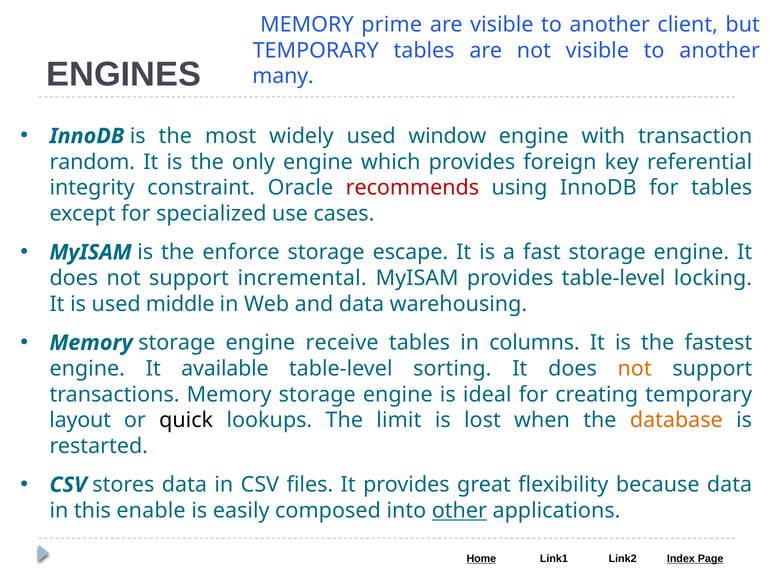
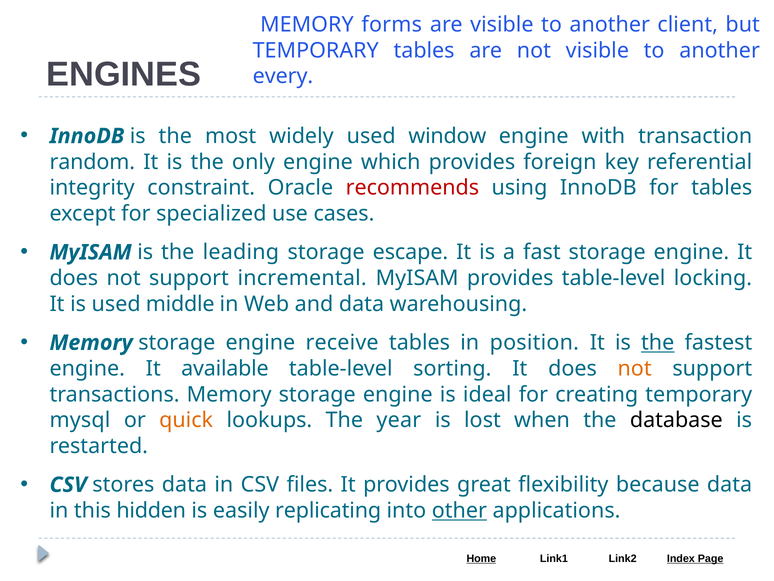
prime: prime -> forms (392, 25)
many: many -> every (283, 76)
enforce: enforce -> leading (241, 252)
columns: columns -> position (534, 342)
the underline: none -> present (658, 342)
layout: layout -> mysql (80, 420)
quick colour: black -> orange (186, 420)
limit: limit -> year (399, 420)
database colour: orange -> black (676, 420)
enable: enable -> hidden (151, 510)
composed: composed -> replicating (328, 510)
